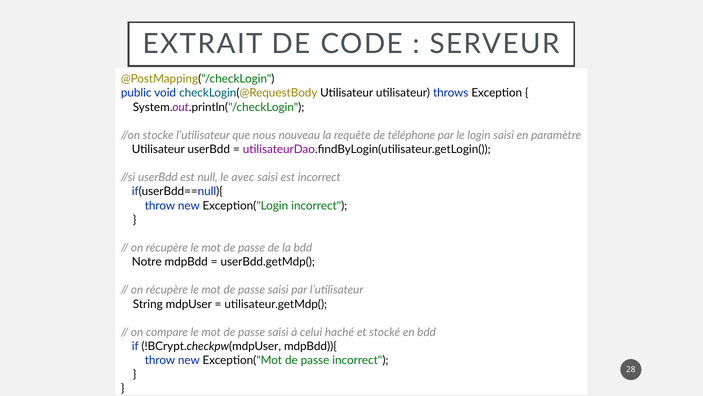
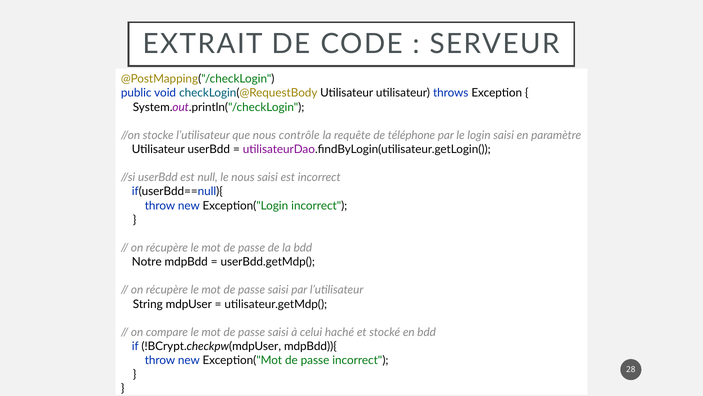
nouveau: nouveau -> contrôle (299, 135)
le avec: avec -> nous (243, 177)
